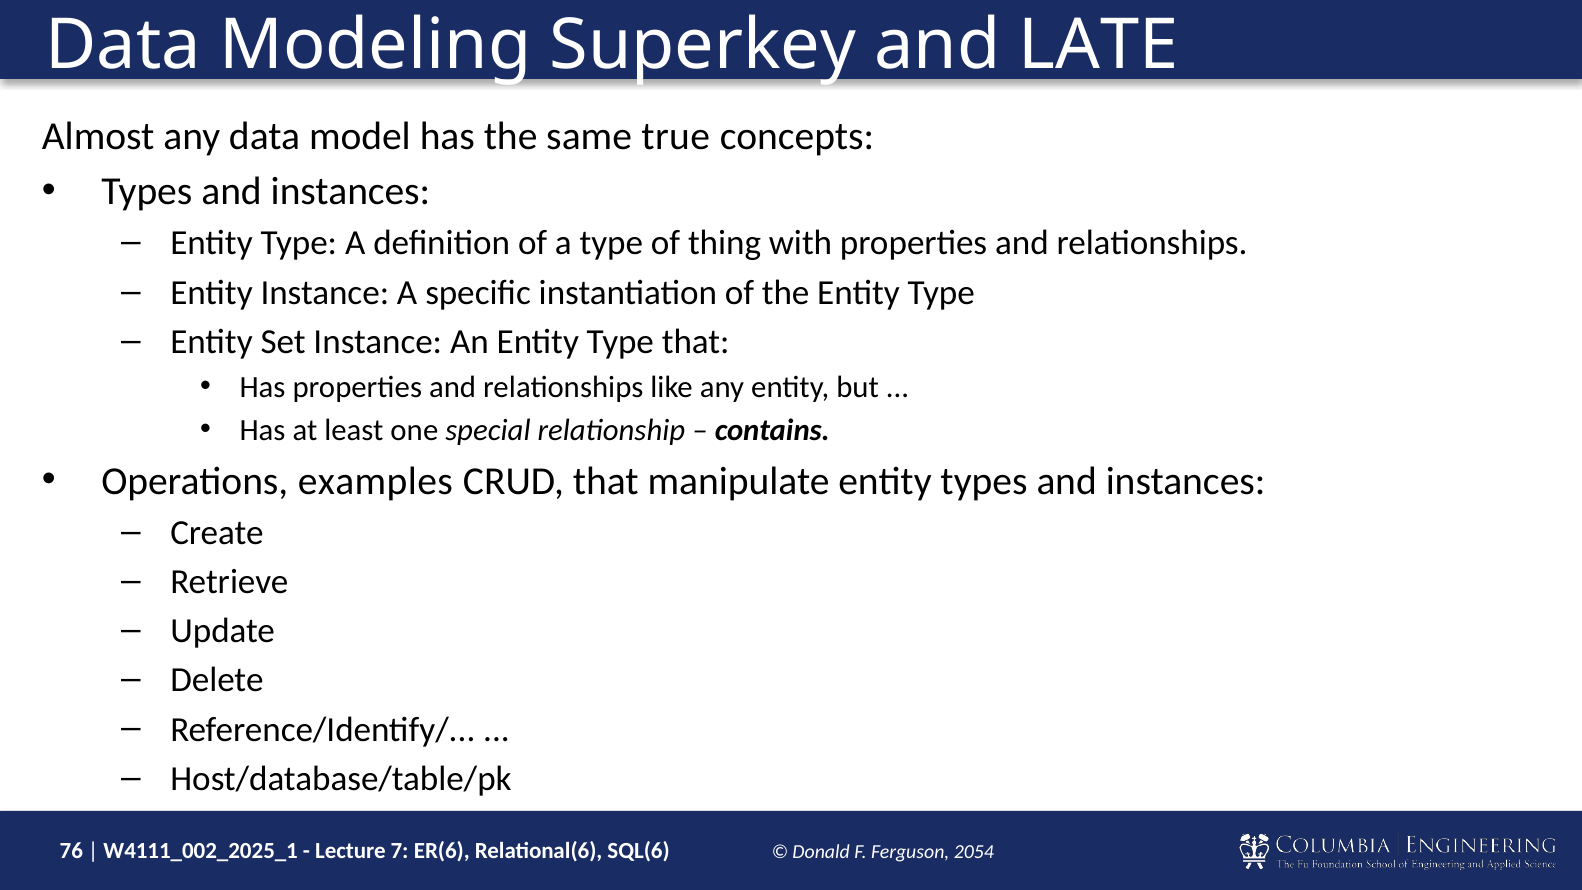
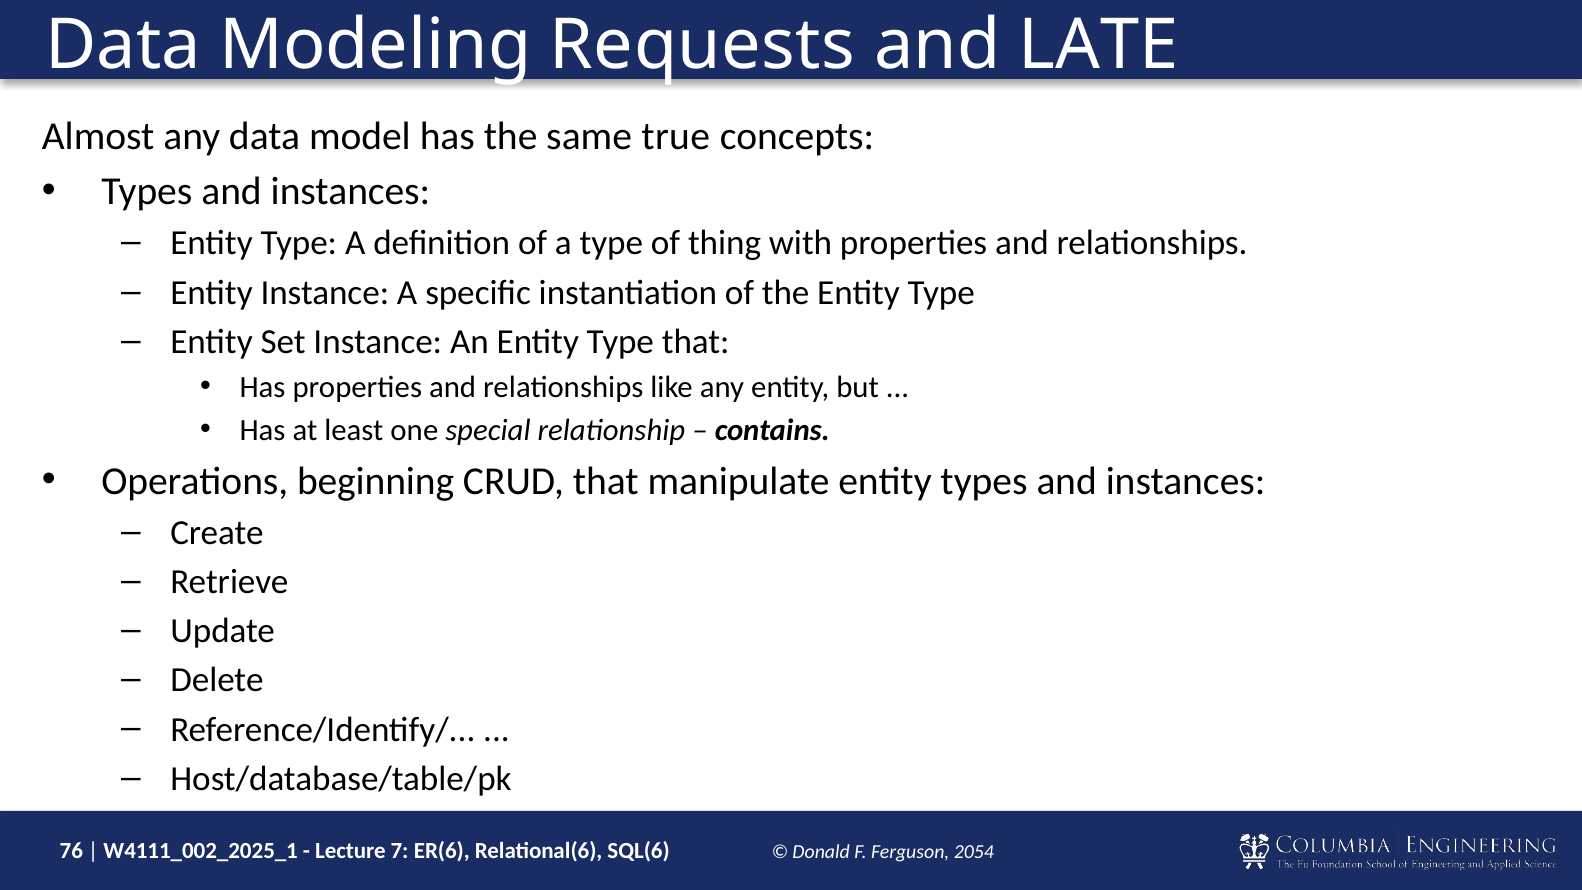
Superkey: Superkey -> Requests (703, 46)
examples: examples -> beginning (376, 481)
